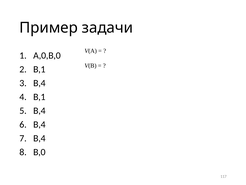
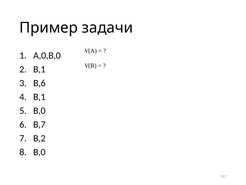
B,4: B,4 -> B,6 (39, 83)
B,4: B,4 -> B,0 (39, 110)
B,4: B,4 -> B,7 (39, 124)
B,4: B,4 -> B,2 (39, 138)
